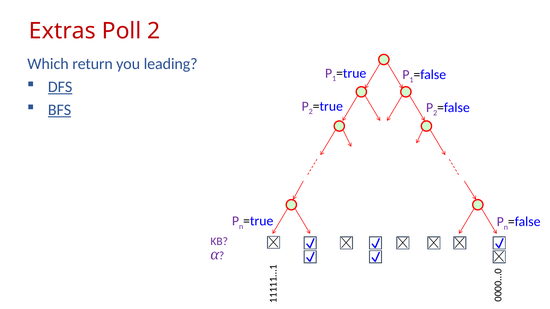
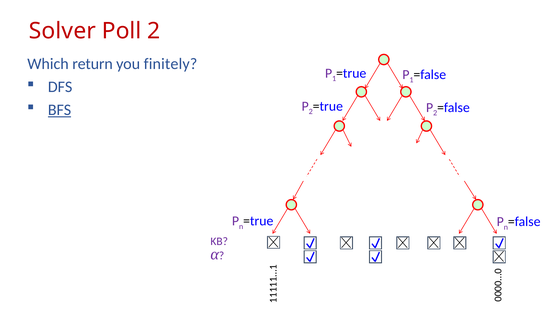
Extras: Extras -> Solver (62, 31)
leading: leading -> finitely (170, 64)
DFS underline: present -> none (60, 87)
